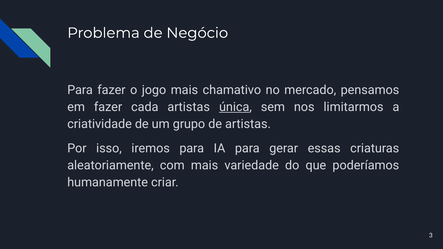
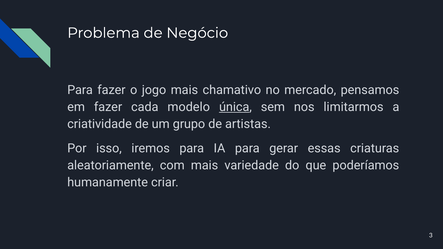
cada artistas: artistas -> modelo (189, 107)
